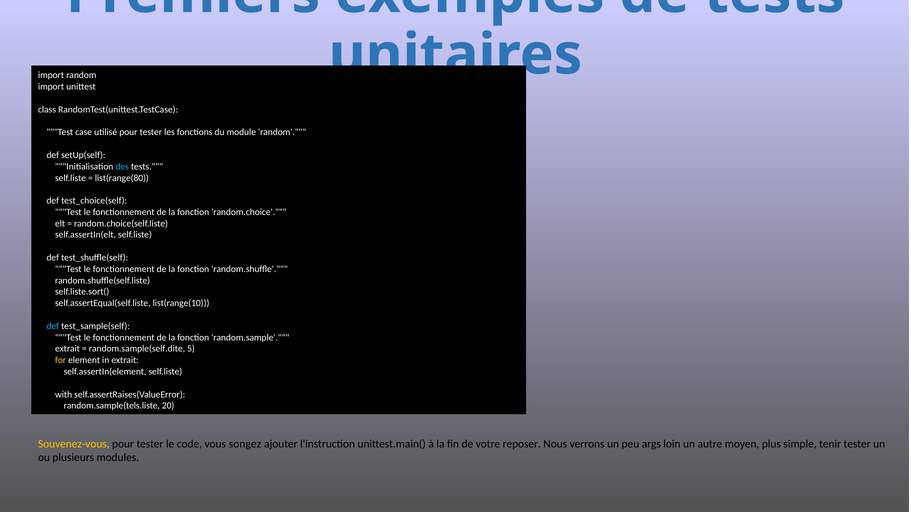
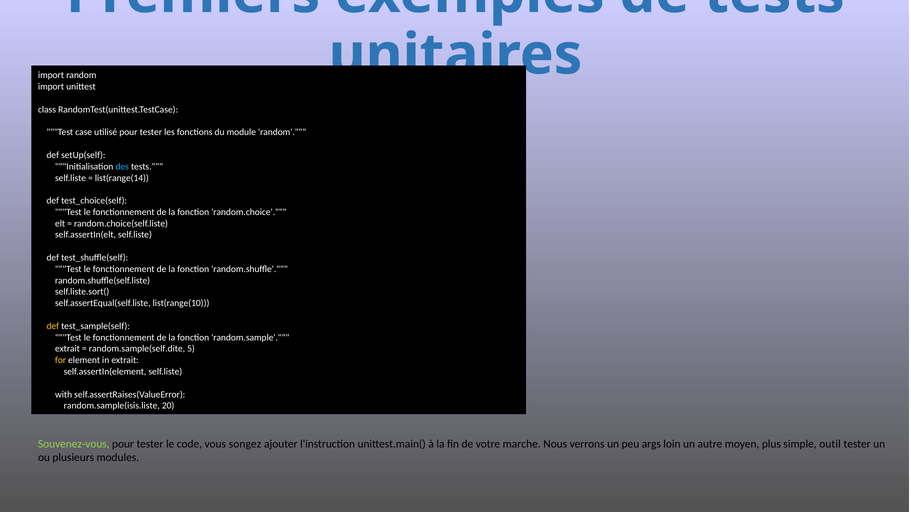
list(range(80: list(range(80 -> list(range(14 (122, 178)
def colour: light blue -> yellow (53, 326)
random.sample(tels.liste: random.sample(tels.liste -> random.sample(isis.liste (112, 406)
Souvenez-vous colour: yellow -> light green (74, 444)
reposer: reposer -> marche (522, 444)
tenir: tenir -> outil (830, 444)
